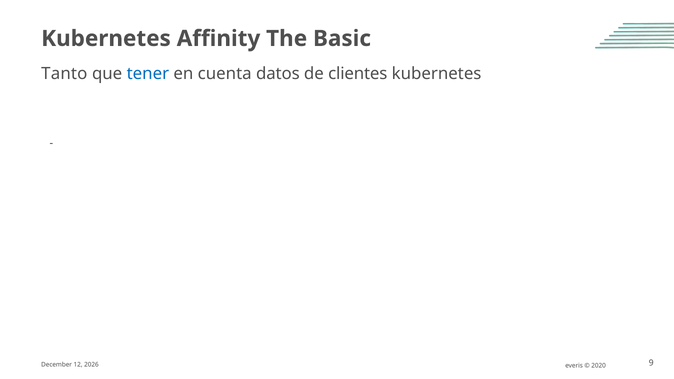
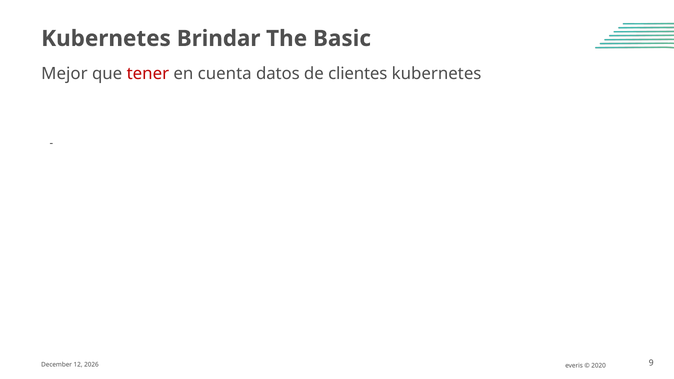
Affinity: Affinity -> Brindar (219, 39)
Tanto: Tanto -> Mejor (64, 74)
tener colour: blue -> red (148, 74)
